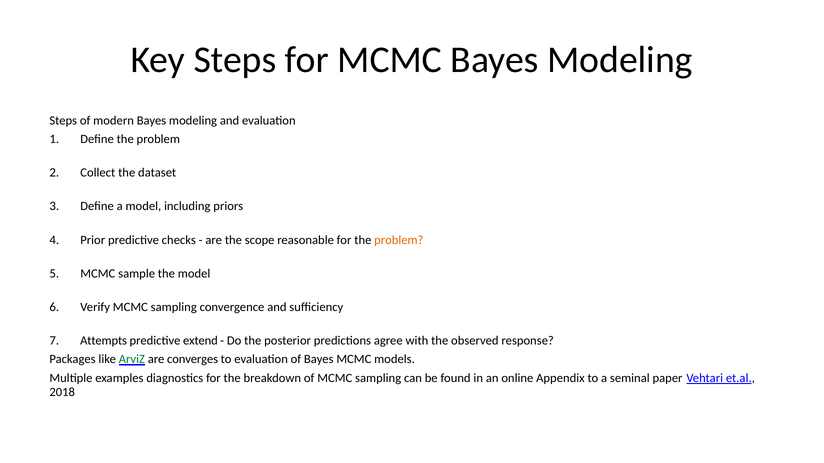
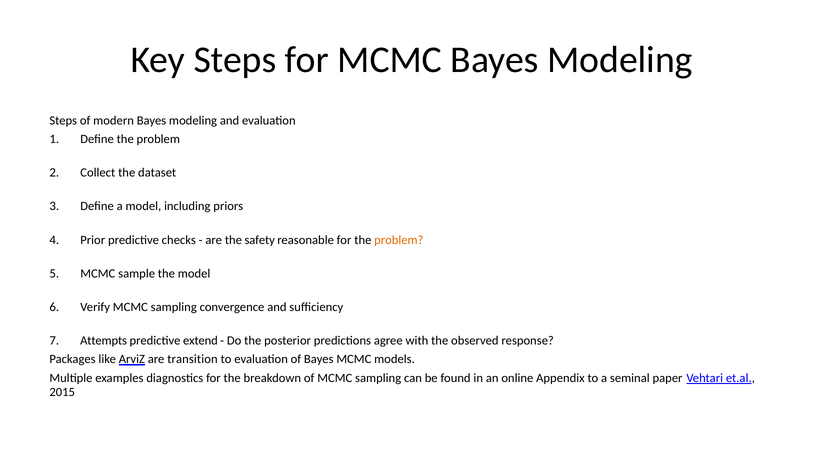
scope: scope -> safety (260, 240)
ArviZ colour: green -> black (132, 360)
converges: converges -> transition (192, 360)
2018: 2018 -> 2015 (62, 392)
